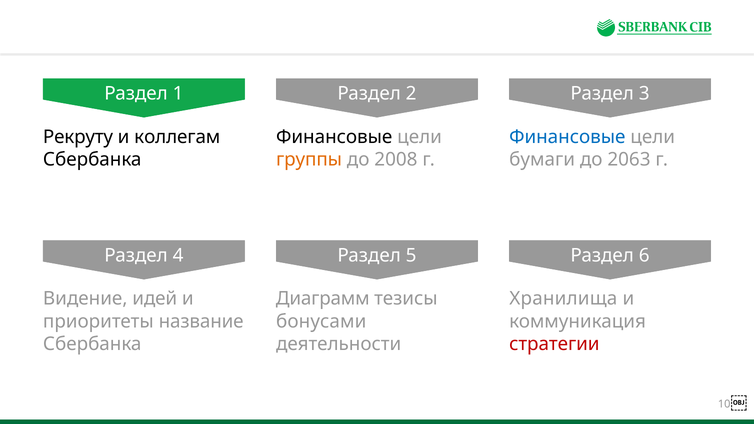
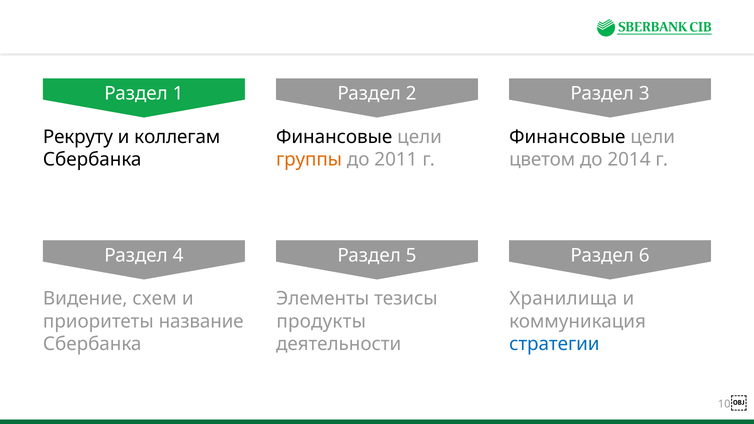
Финансовые colour: blue -> black (567, 137)
2008: 2008 -> 2011 (396, 159)
бумаги: бумаги -> цветом (542, 159)
2063: 2063 -> 2014 (629, 159)
идей: идей -> схем (155, 299)
Диаграмм: Диаграмм -> Элементы (323, 299)
бонусами: бонусами -> продукты (321, 321)
стратегии colour: red -> blue (554, 344)
